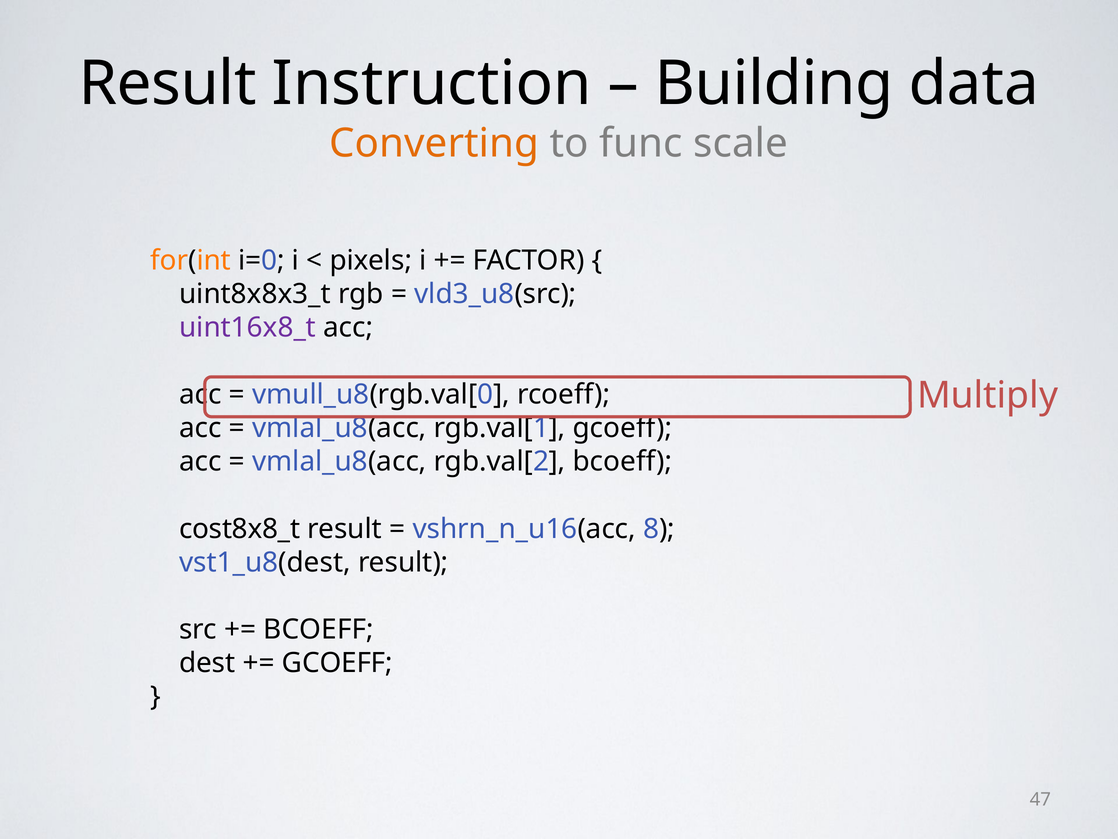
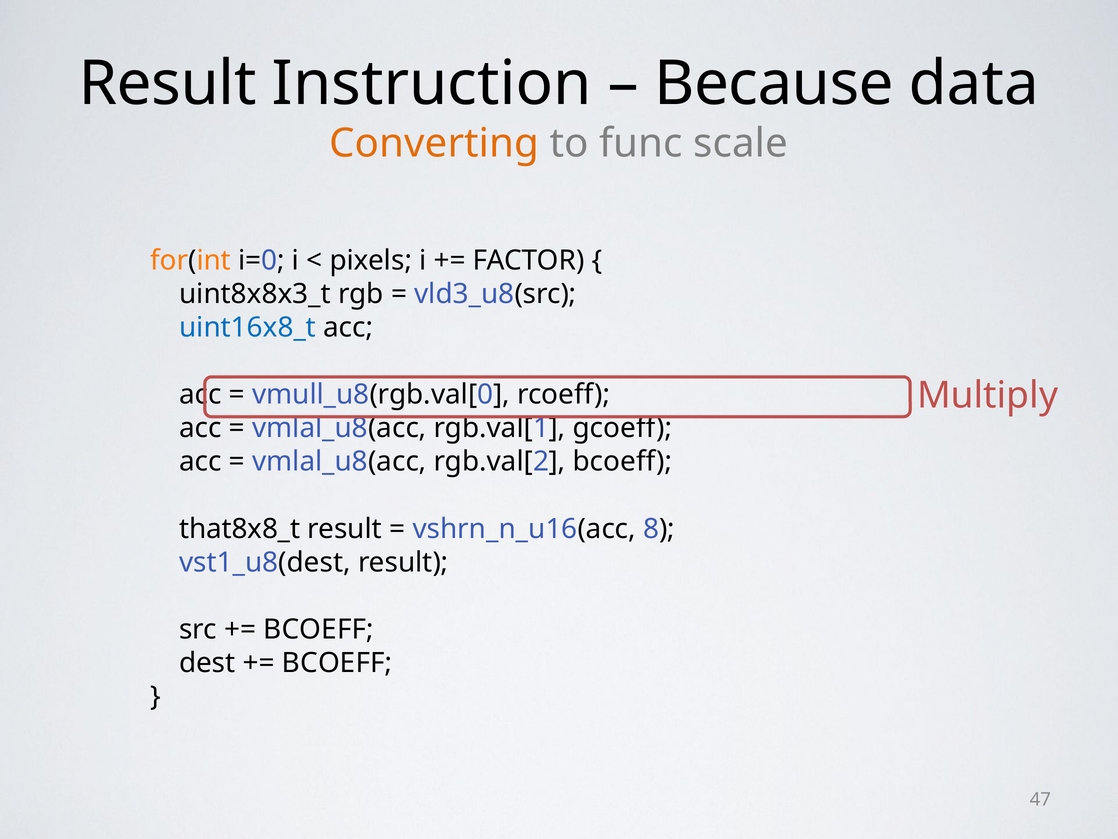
Building: Building -> Because (774, 84)
uint16x8_t colour: purple -> blue (248, 327)
cost8x8_t: cost8x8_t -> that8x8_t (240, 529)
GCOEFF: GCOEFF -> BCOEFF (337, 663)
